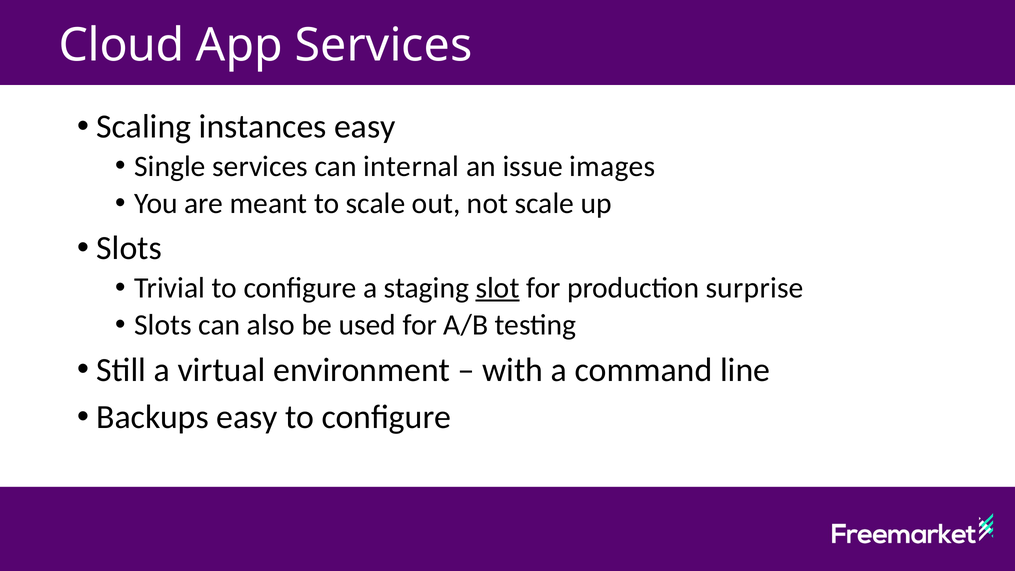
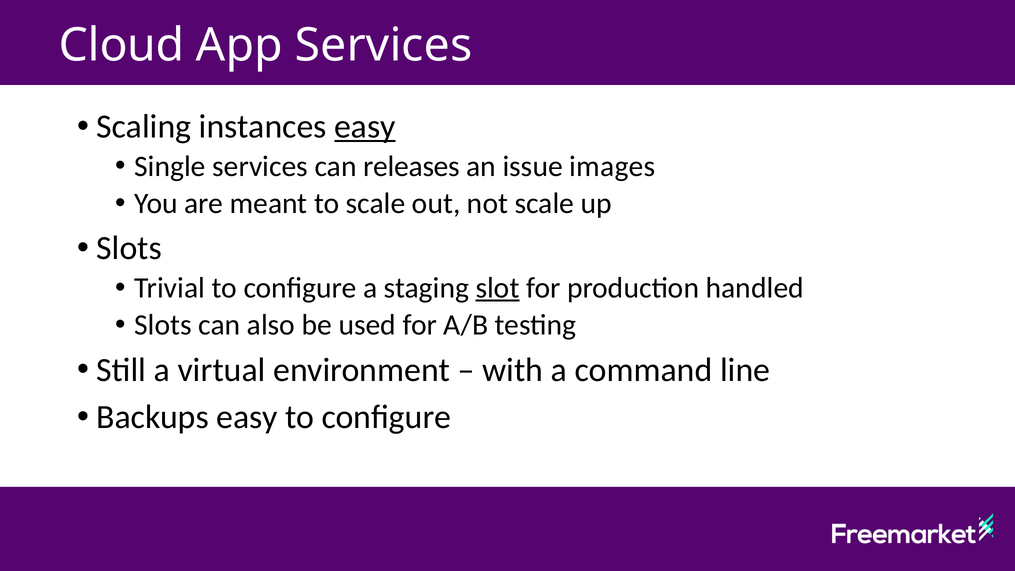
easy underline: none -> present (365, 127)
internal: internal -> releases (412, 166)
surprise: surprise -> handled (755, 288)
